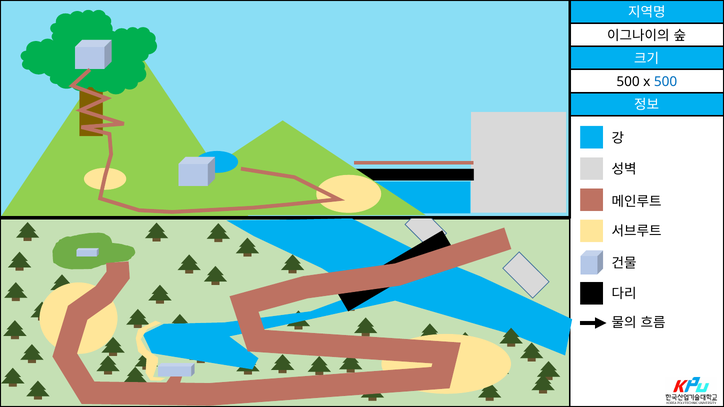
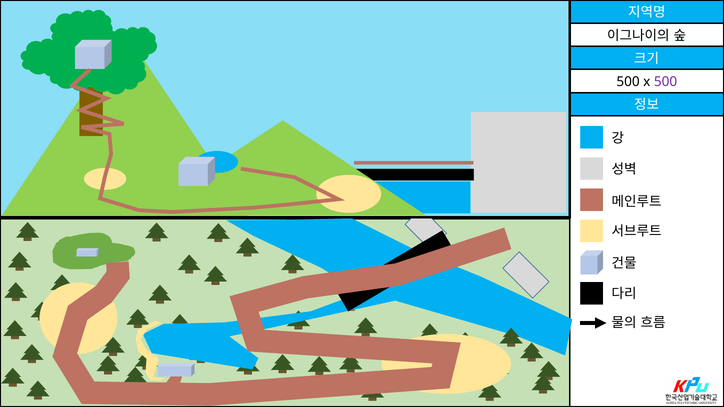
500 colour: blue -> purple (666, 82)
